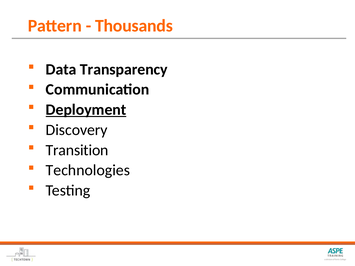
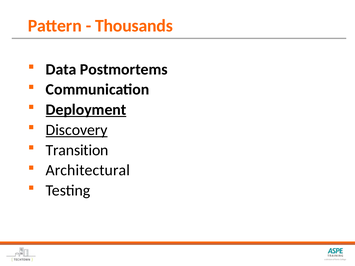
Transparency: Transparency -> Postmortems (124, 69)
Discovery underline: none -> present (77, 130)
Technologies: Technologies -> Architectural (88, 170)
